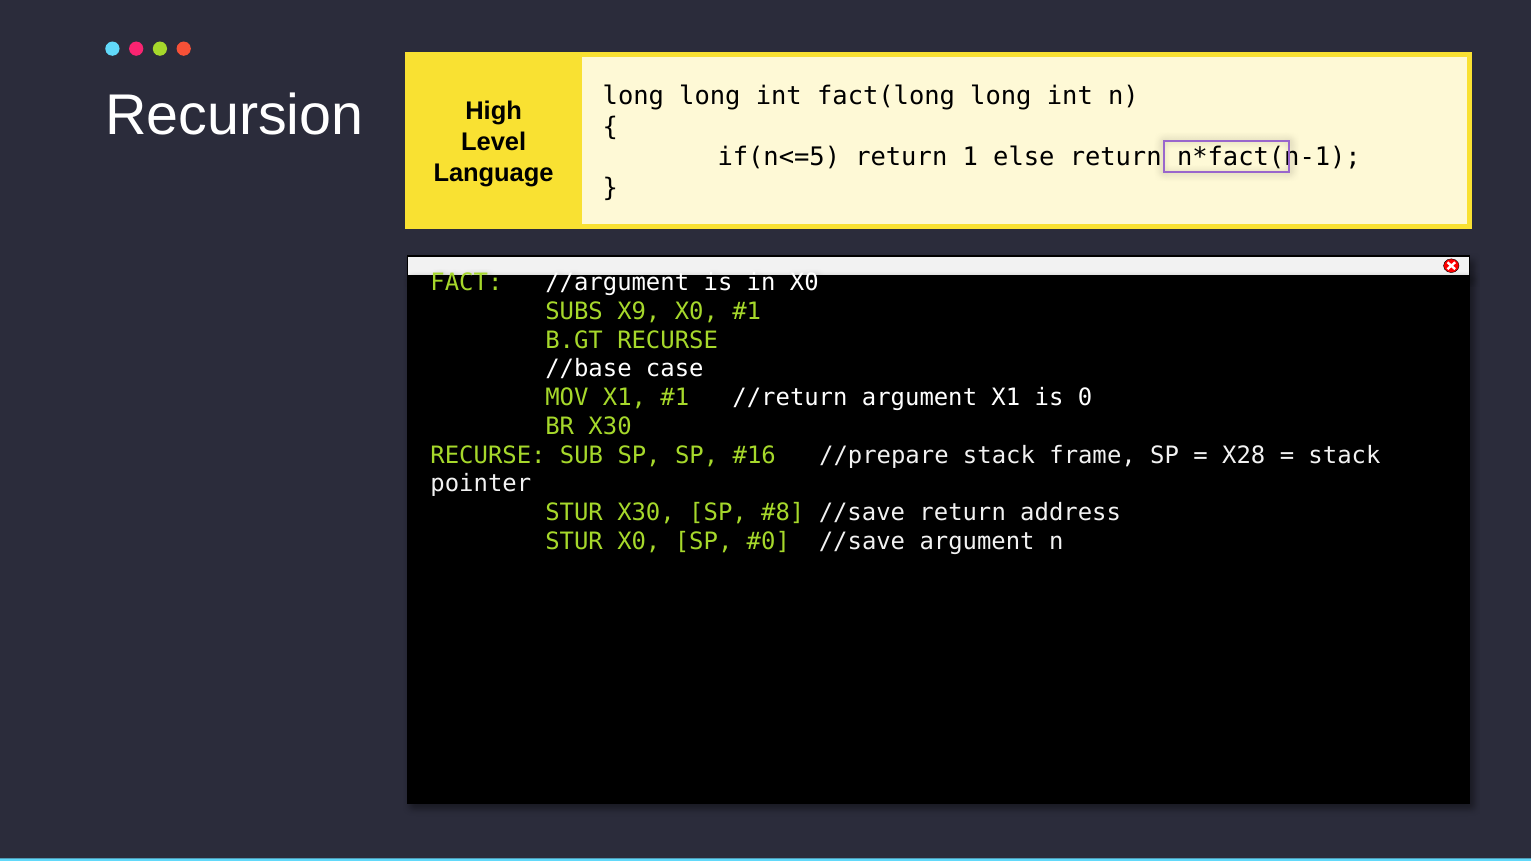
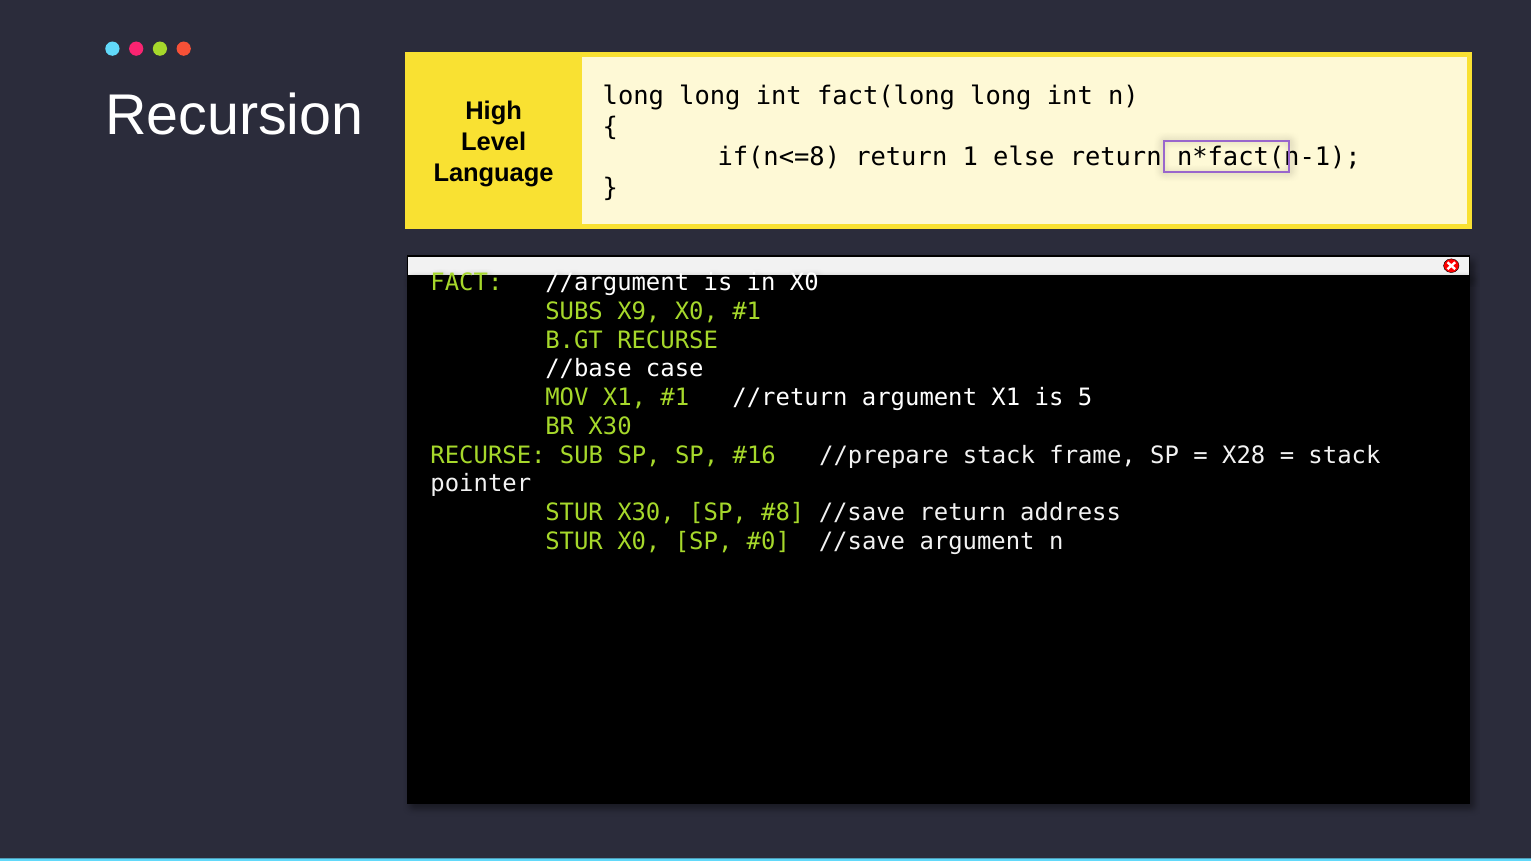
if(n<=5: if(n<=5 -> if(n<=8 (779, 157)
0: 0 -> 5 (1085, 398)
